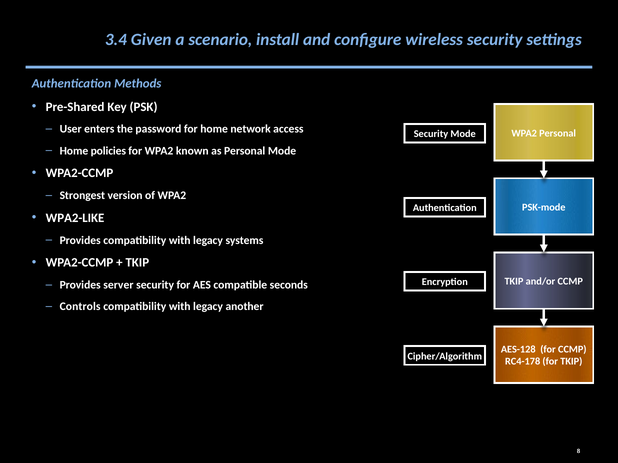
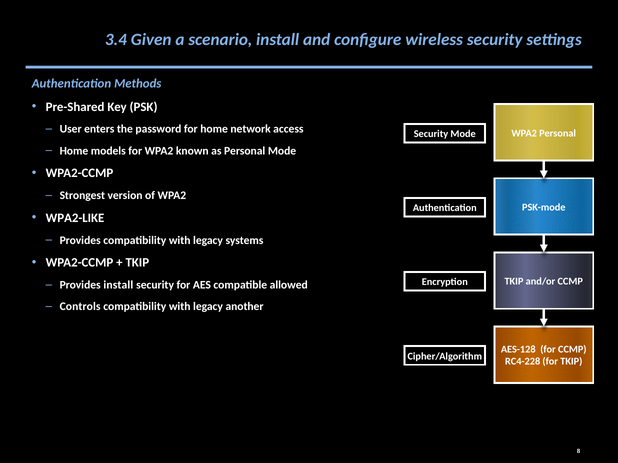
policies: policies -> models (108, 151)
Provides server: server -> install (118, 285)
seconds: seconds -> allowed (289, 285)
RC4-178: RC4-178 -> RC4-228 (523, 362)
